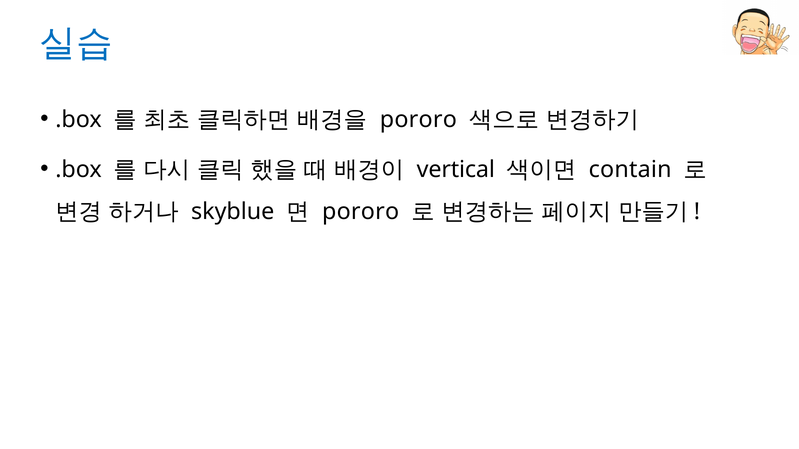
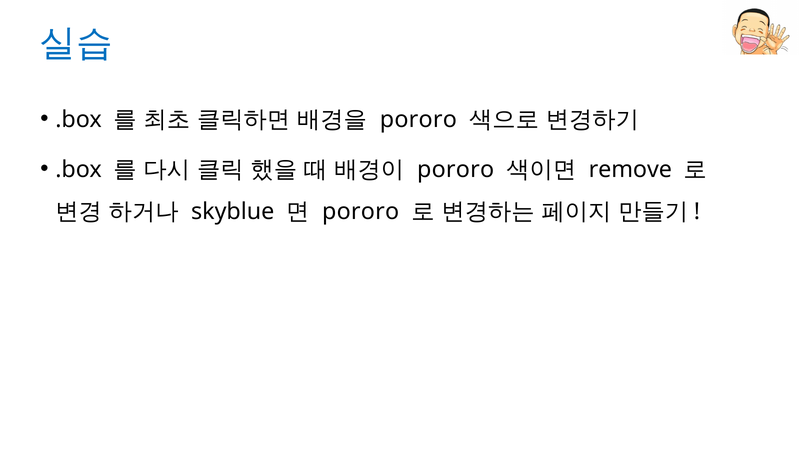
vertical: vertical -> pororo (456, 170)
contain: contain -> remove (630, 170)
